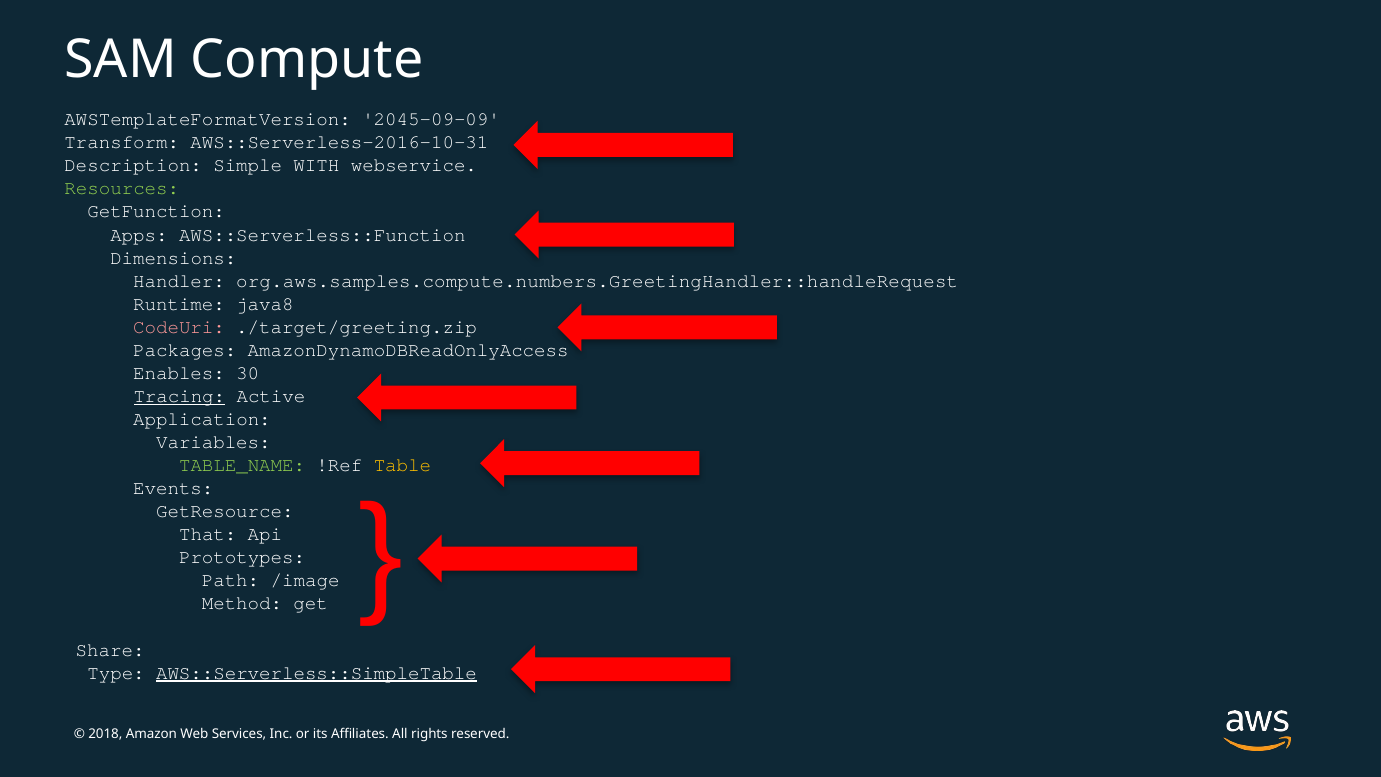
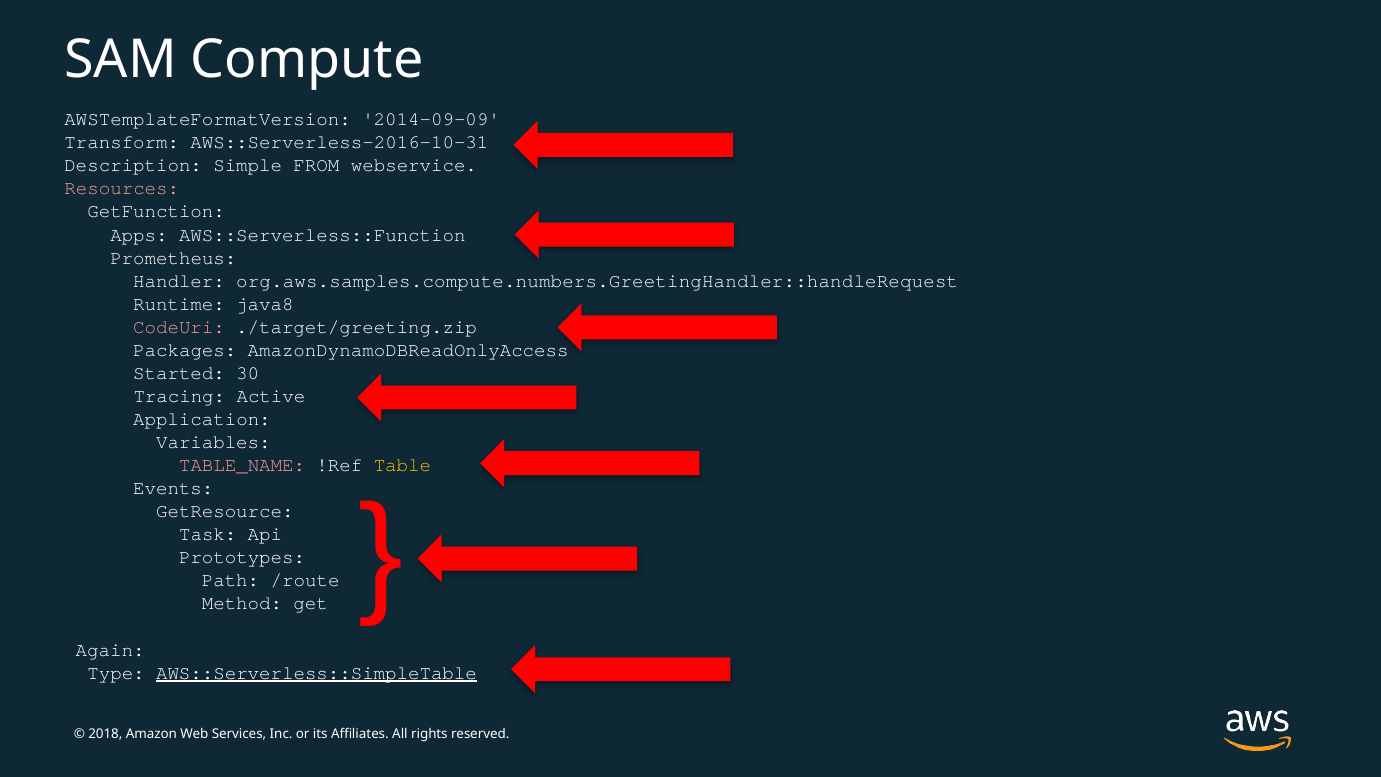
2045-09-09: 2045-09-09 -> 2014-09-09 (431, 119)
WITH: WITH -> FROM (316, 165)
Resources colour: light green -> pink (122, 189)
Dimensions: Dimensions -> Prometheus (173, 258)
Enables: Enables -> Started (179, 373)
Tracing underline: present -> none (179, 396)
TABLE_NAME colour: light green -> pink (242, 465)
That: That -> Task (208, 534)
/image: /image -> /route (305, 580)
Share: Share -> Again (110, 650)
